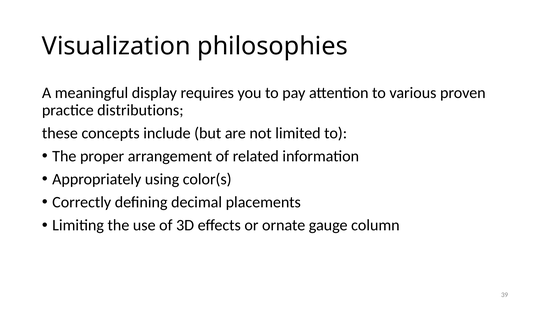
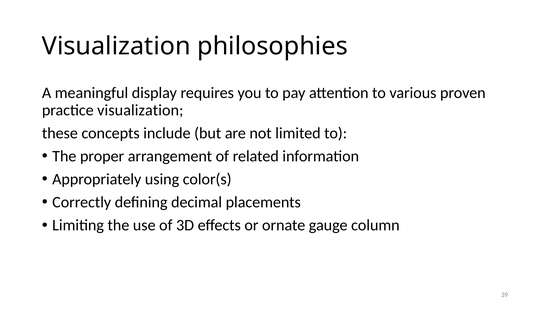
practice distributions: distributions -> visualization (140, 110)
